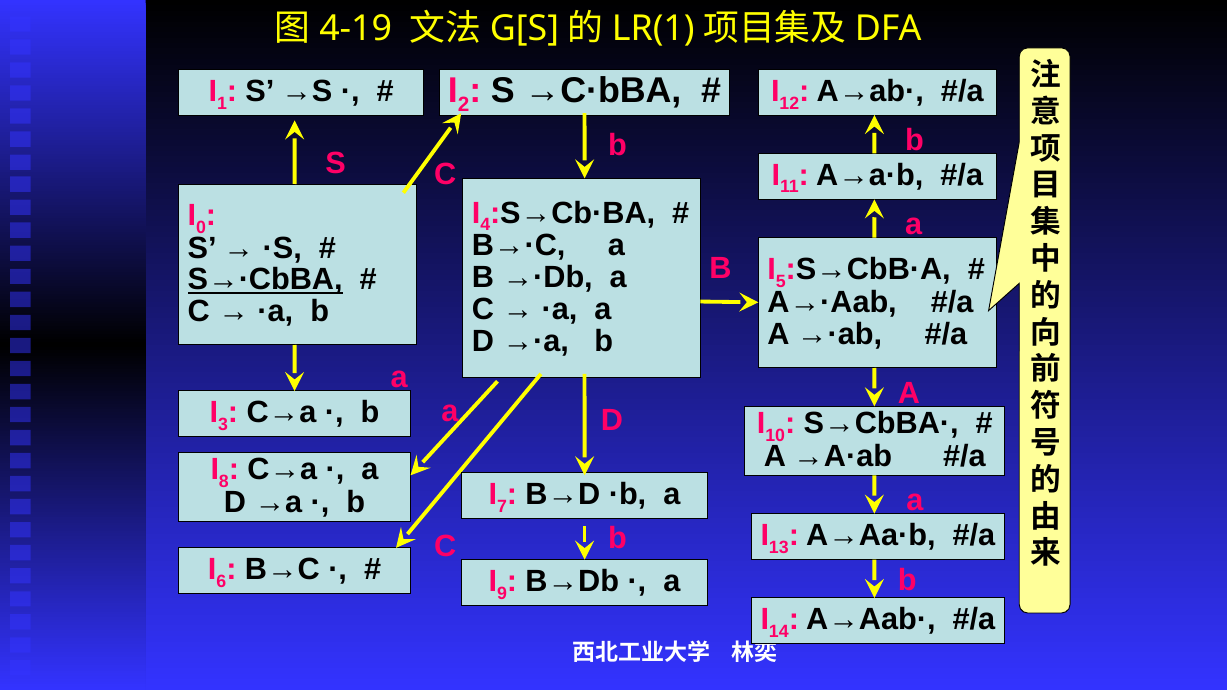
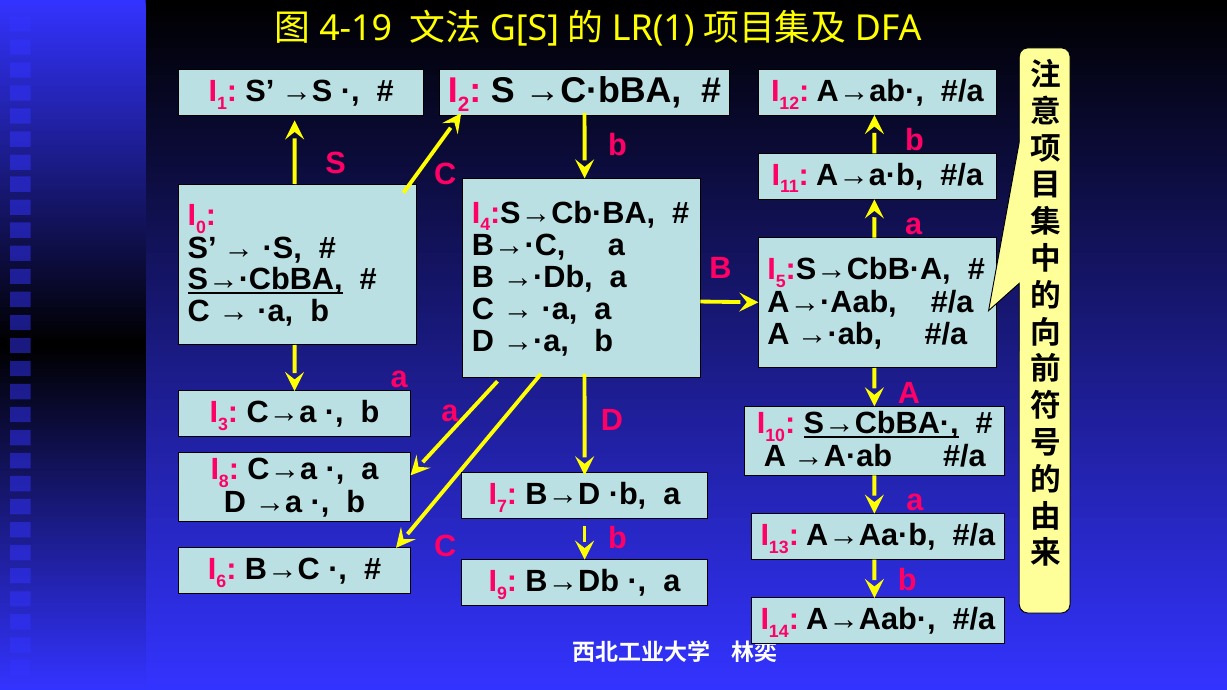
S→CbBA· underline: none -> present (881, 424)
